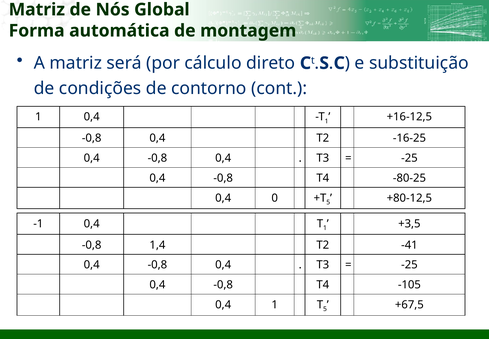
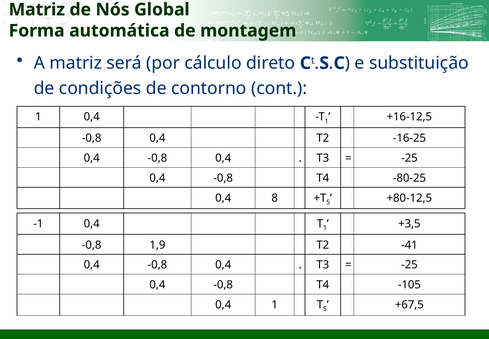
0: 0 -> 8 (275, 198)
1,4: 1,4 -> 1,9 (157, 245)
